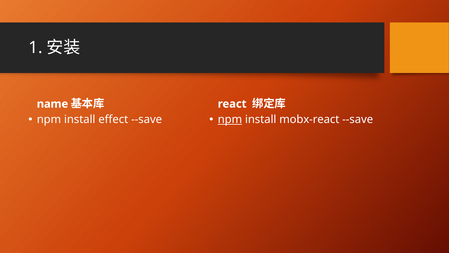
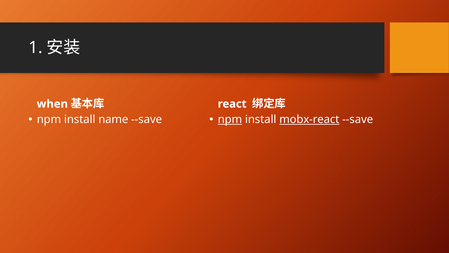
name: name -> when (52, 104)
effect: effect -> name (113, 119)
mobx-react underline: none -> present (309, 119)
